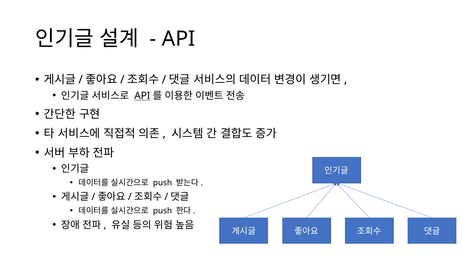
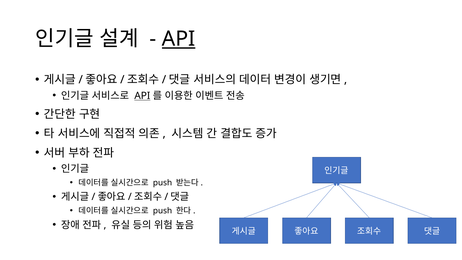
API underline: none -> present (179, 39)
